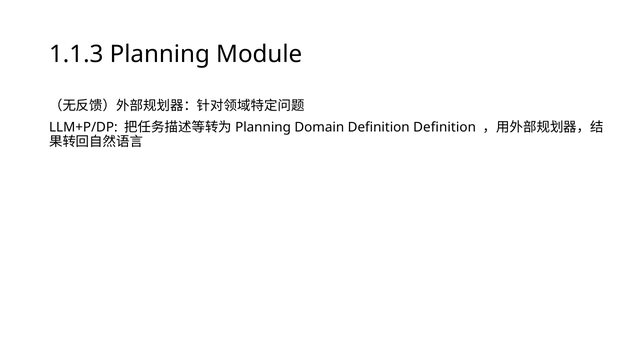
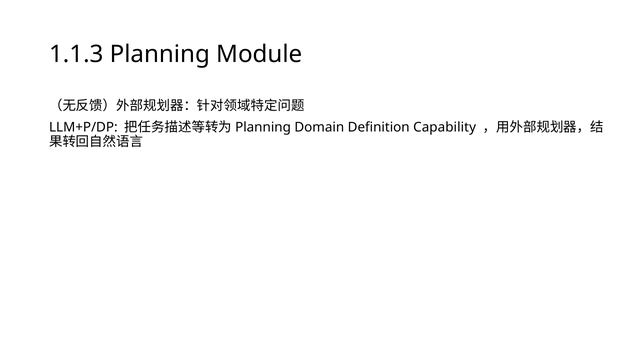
Definition Definition: Definition -> Capability (445, 127)
